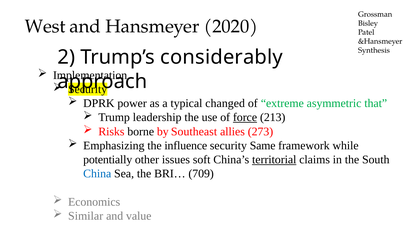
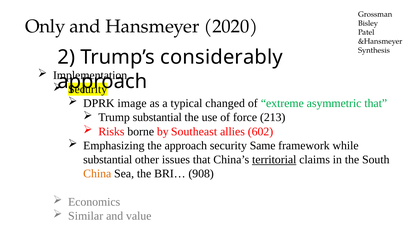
West: West -> Only (45, 26)
power: power -> image (132, 104)
Trump leadership: leadership -> substantial (157, 118)
force underline: present -> none (245, 118)
273: 273 -> 602 (260, 132)
the influence: influence -> approach (186, 146)
potentially: potentially -> substantial (108, 160)
issues soft: soft -> that (202, 160)
China colour: blue -> orange (97, 174)
709: 709 -> 908 (201, 174)
